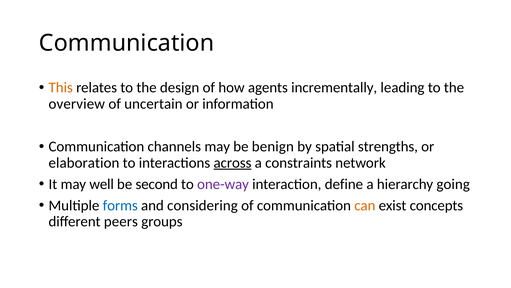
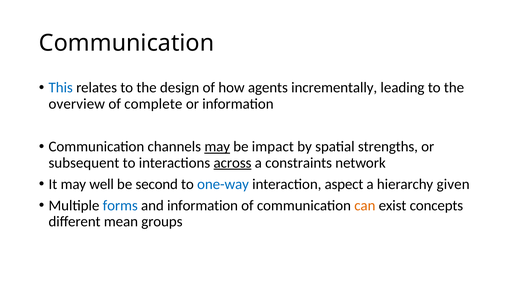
This colour: orange -> blue (61, 88)
uncertain: uncertain -> complete (153, 104)
may underline: none -> present (217, 146)
benign: benign -> impact (273, 146)
elaboration: elaboration -> subsequent (84, 162)
one-way colour: purple -> blue (223, 184)
define: define -> aspect (344, 184)
going: going -> given (453, 184)
and considering: considering -> information (203, 205)
peers: peers -> mean (121, 221)
